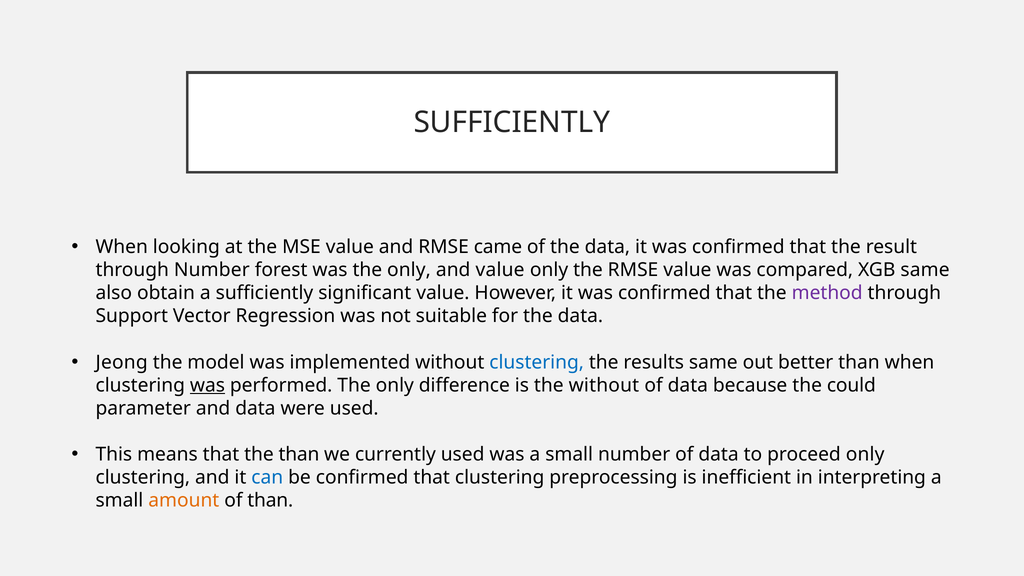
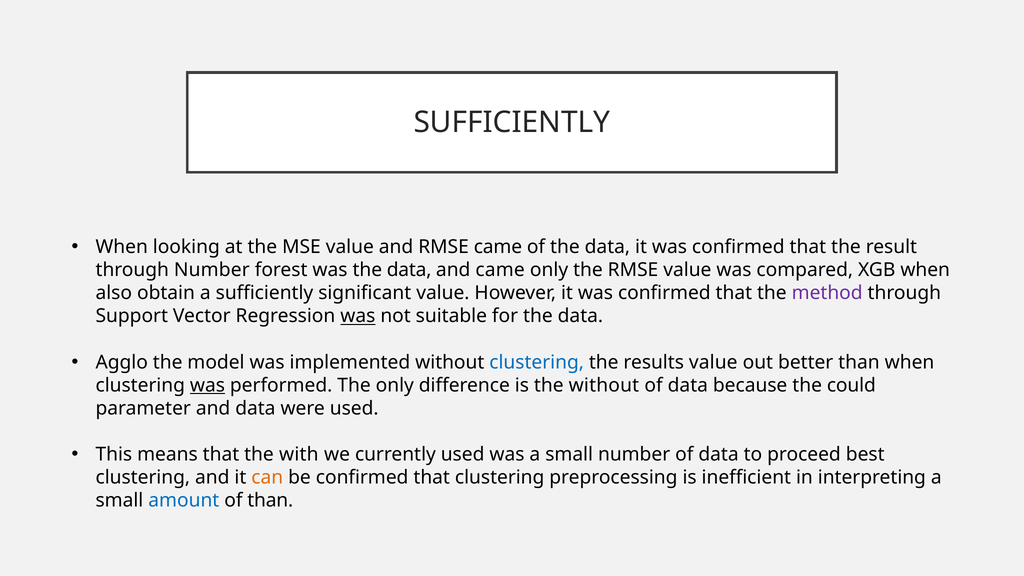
was the only: only -> data (409, 270)
and value: value -> came (500, 270)
XGB same: same -> when (925, 270)
was underline: none -> present (358, 316)
Jeong: Jeong -> Agglo (122, 362)
results same: same -> value (713, 362)
the than: than -> with (299, 454)
proceed only: only -> best (865, 454)
can colour: blue -> orange (267, 477)
amount colour: orange -> blue (184, 500)
